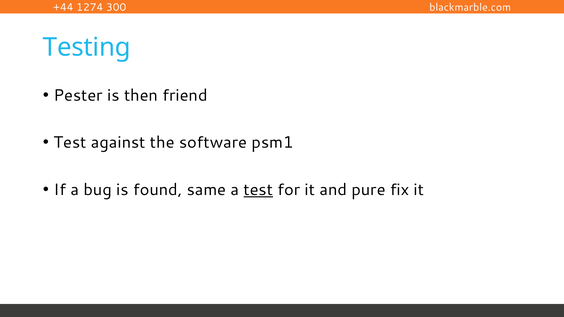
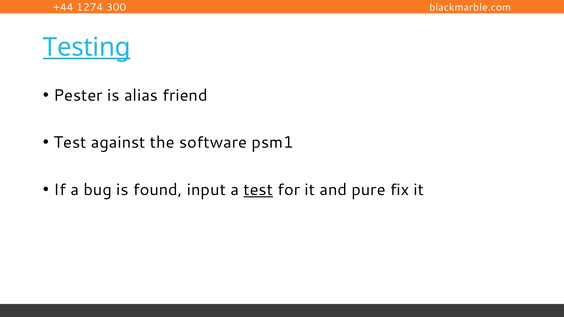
Testing underline: none -> present (87, 47)
then: then -> alias (141, 95)
same: same -> input (206, 190)
